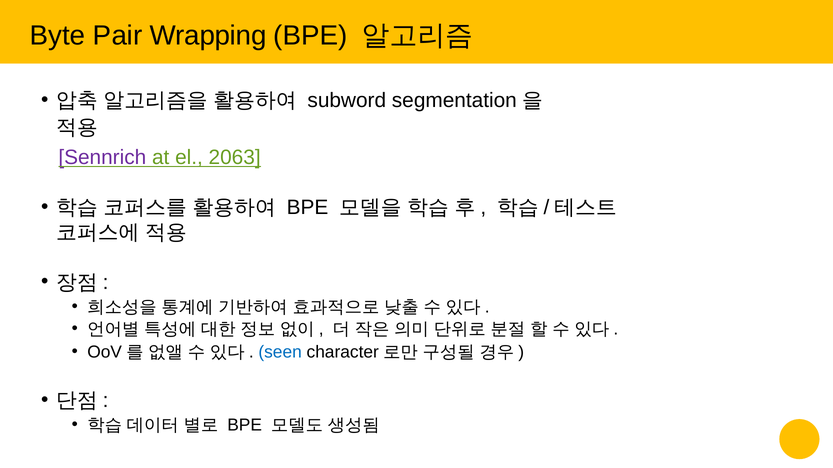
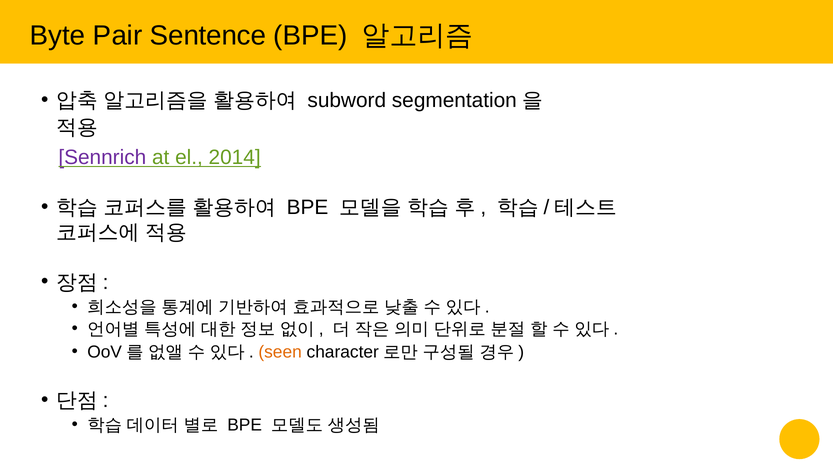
Wrapping: Wrapping -> Sentence (208, 35)
2063: 2063 -> 2014 (235, 158)
seen colour: blue -> orange (280, 353)
